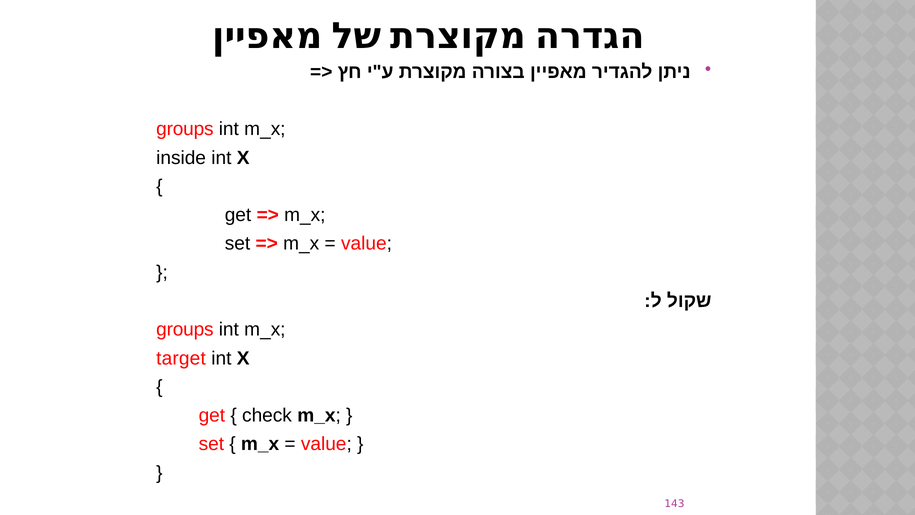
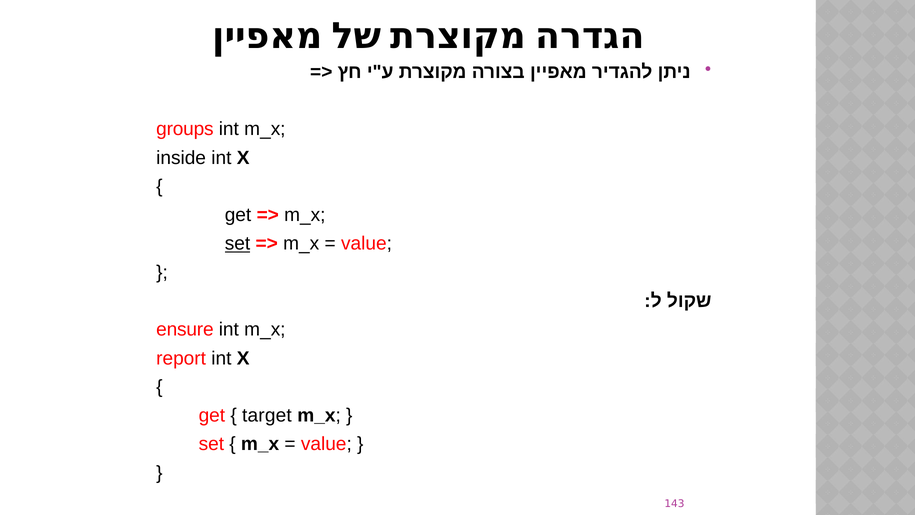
set underline: none -> present (238, 244)
groups: groups -> ensure (185, 329)
target: target -> report (181, 358)
check: check -> target (267, 415)
